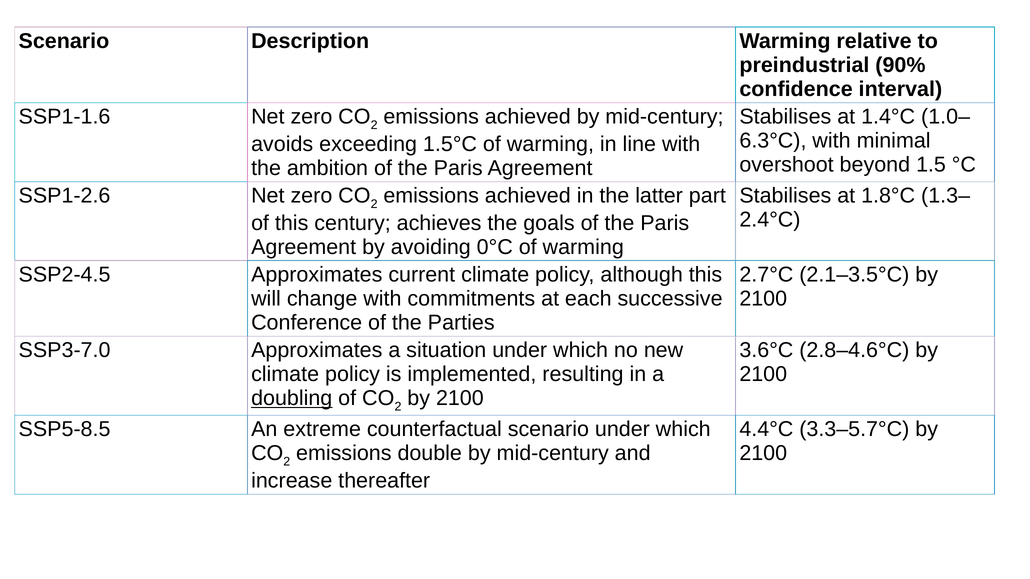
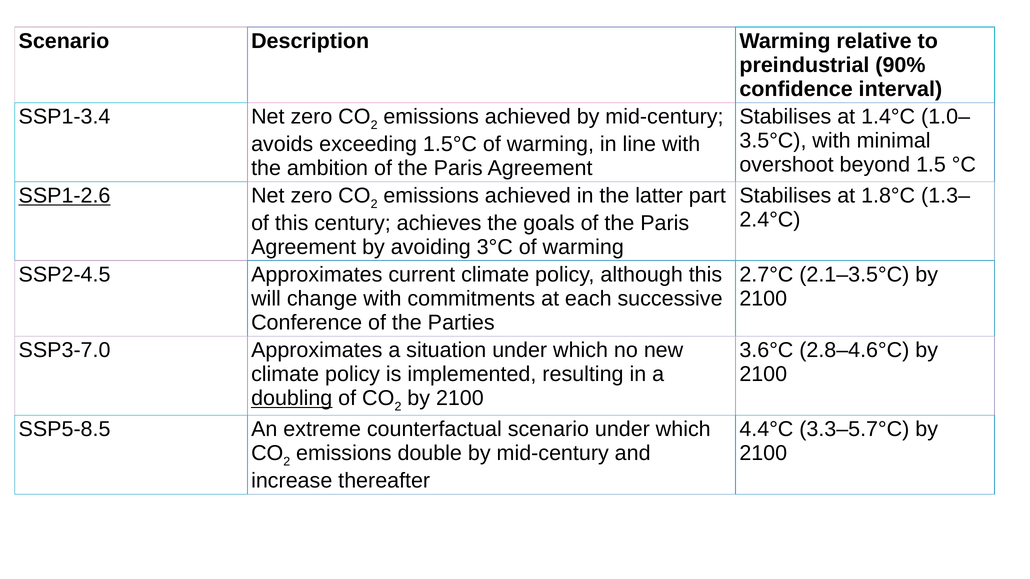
SSP1-1.6: SSP1-1.6 -> SSP1-3.4 (65, 117)
6.3°C: 6.3°C -> 3.5°C (773, 141)
SSP1-2.6 underline: none -> present (65, 196)
0°C: 0°C -> 3°C (495, 247)
